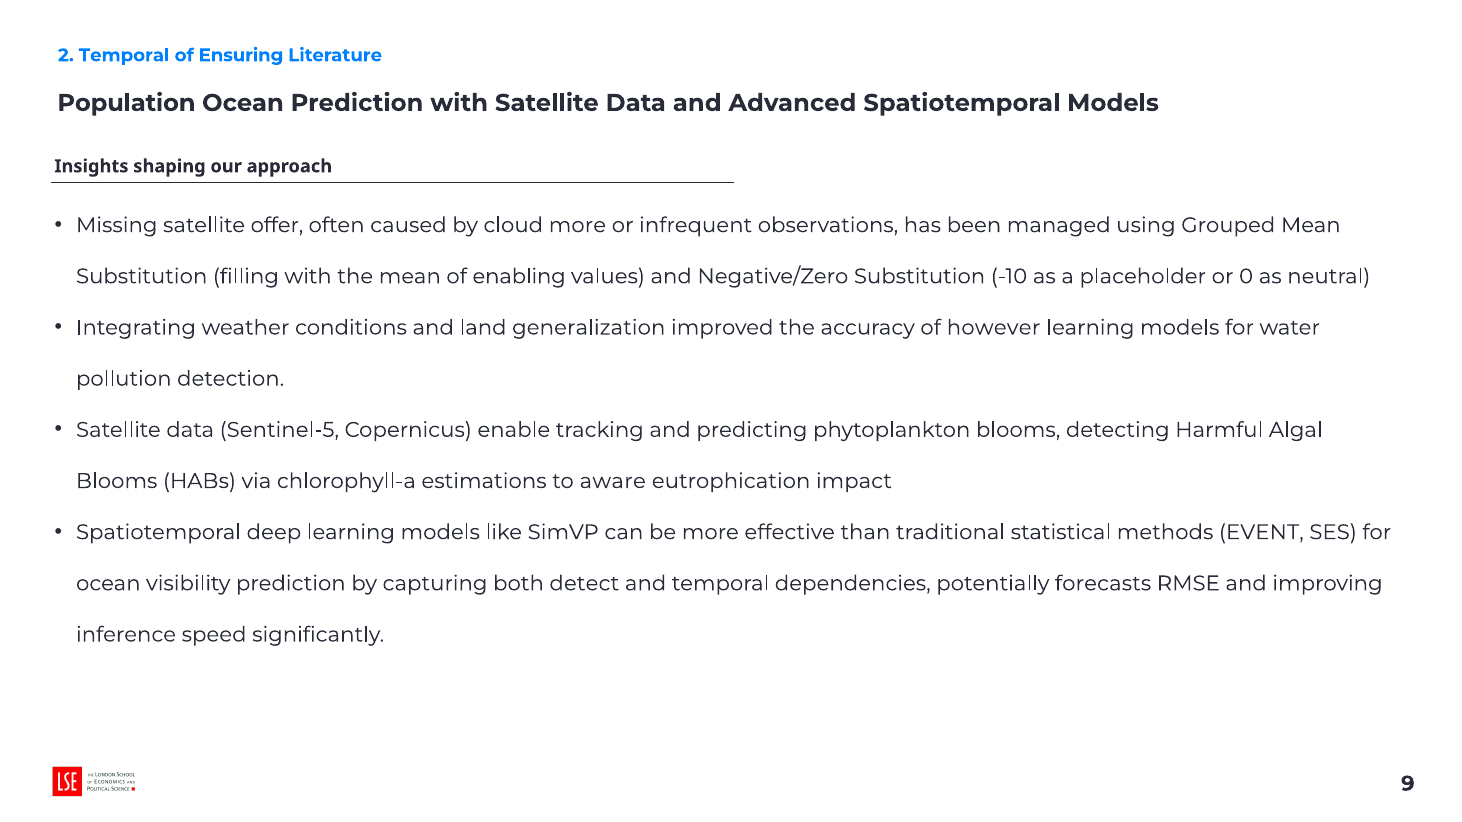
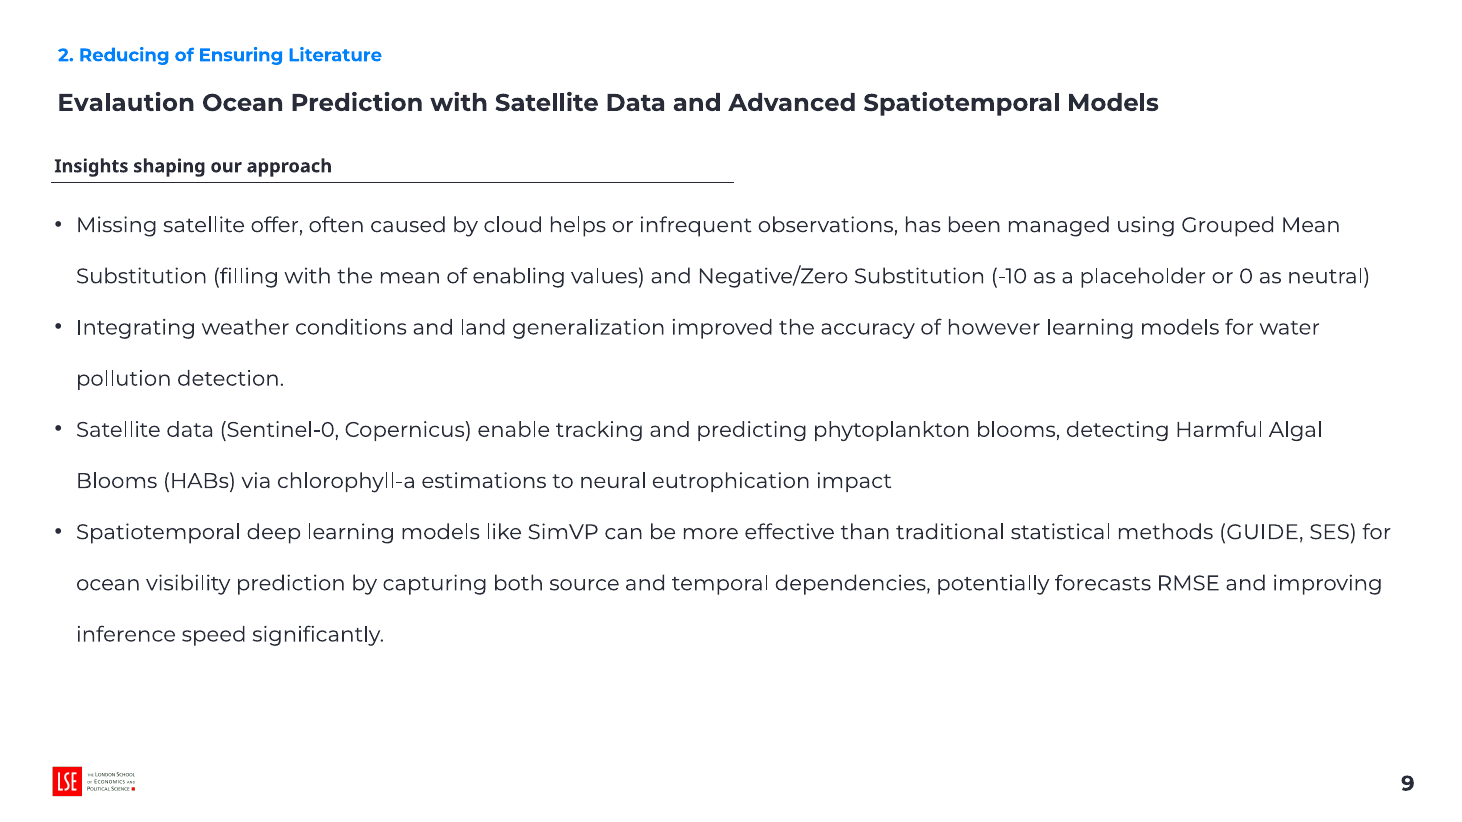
2 Temporal: Temporal -> Reducing (124, 55)
Population: Population -> Evalaution (126, 103)
cloud more: more -> helps (577, 225)
Sentinel-5: Sentinel-5 -> Sentinel-0 (279, 430)
aware: aware -> neural (613, 481)
EVENT: EVENT -> GUIDE (1261, 532)
detect: detect -> source (584, 584)
